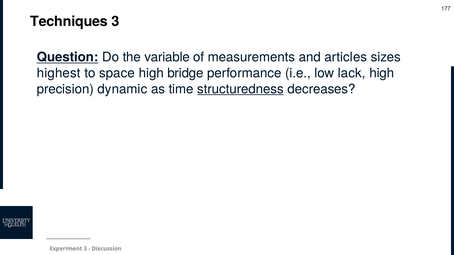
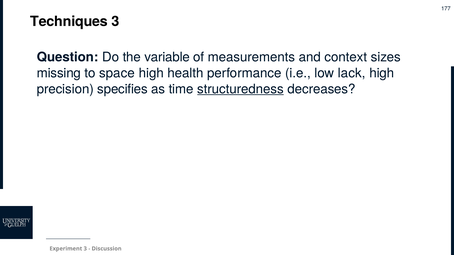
Question underline: present -> none (68, 57)
articles: articles -> context (346, 57)
highest: highest -> missing (59, 73)
bridge: bridge -> health (185, 73)
dynamic: dynamic -> specifies (123, 89)
